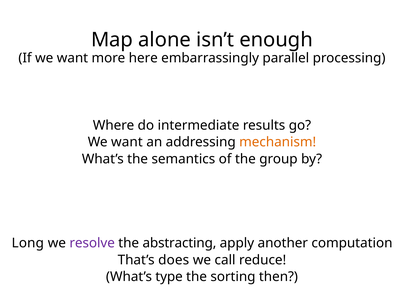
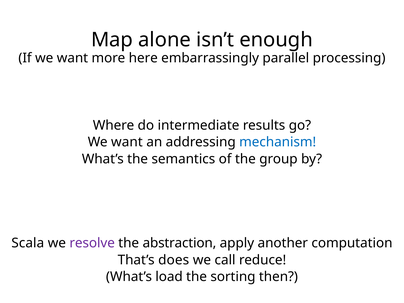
mechanism colour: orange -> blue (278, 142)
Long: Long -> Scala (28, 243)
abstracting: abstracting -> abstraction (179, 243)
type: type -> load (169, 277)
